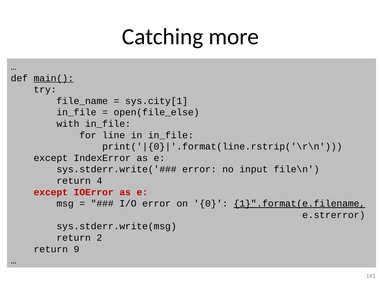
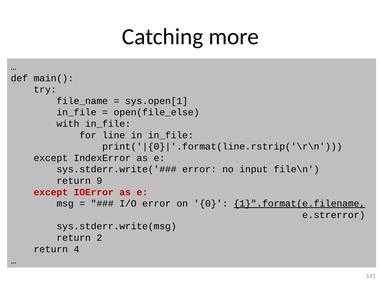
main( underline: present -> none (54, 78)
sys.city[1: sys.city[1 -> sys.open[1 (157, 101)
4: 4 -> 9 (99, 181)
9: 9 -> 4 (77, 250)
